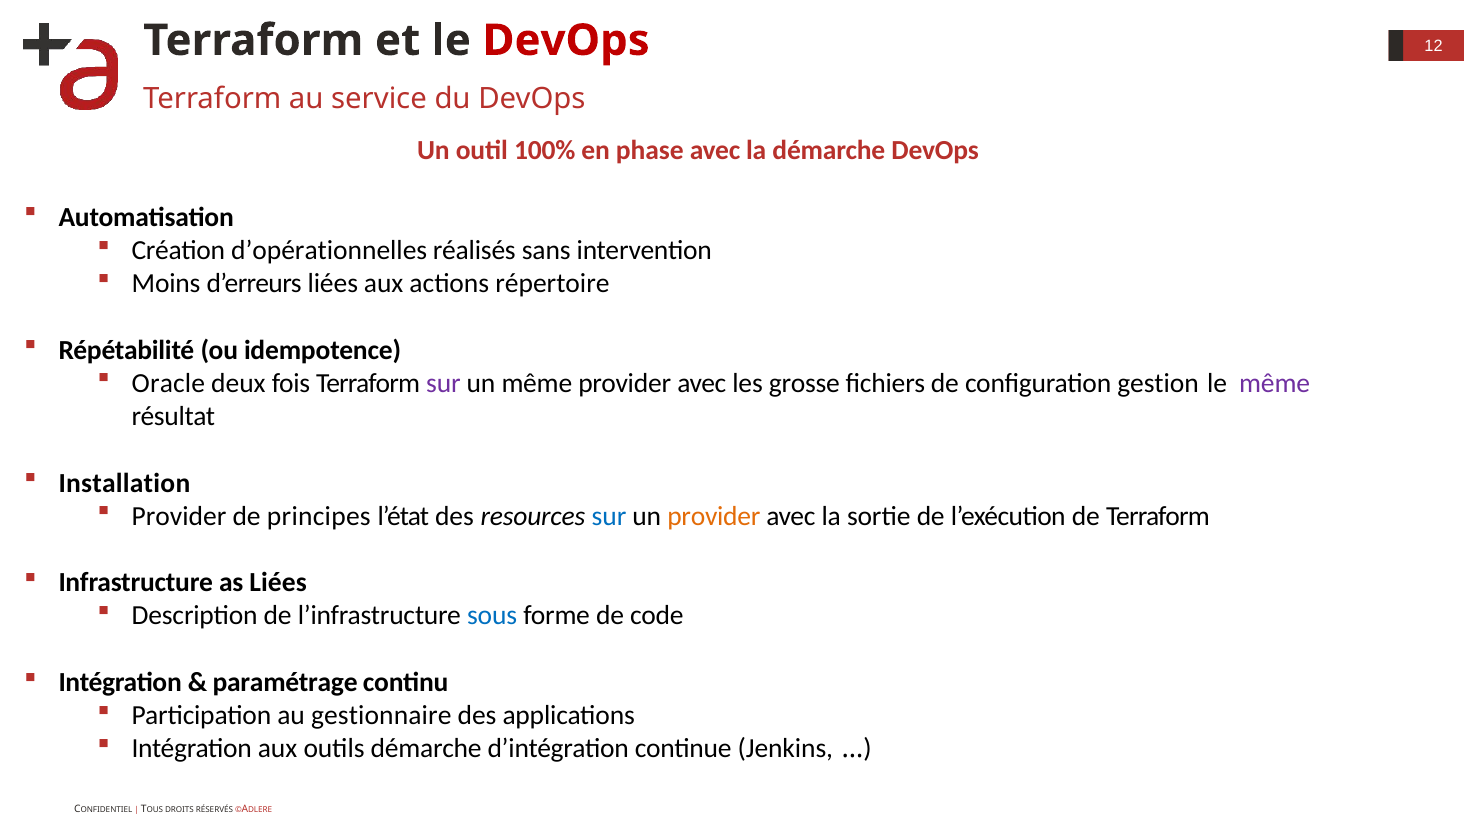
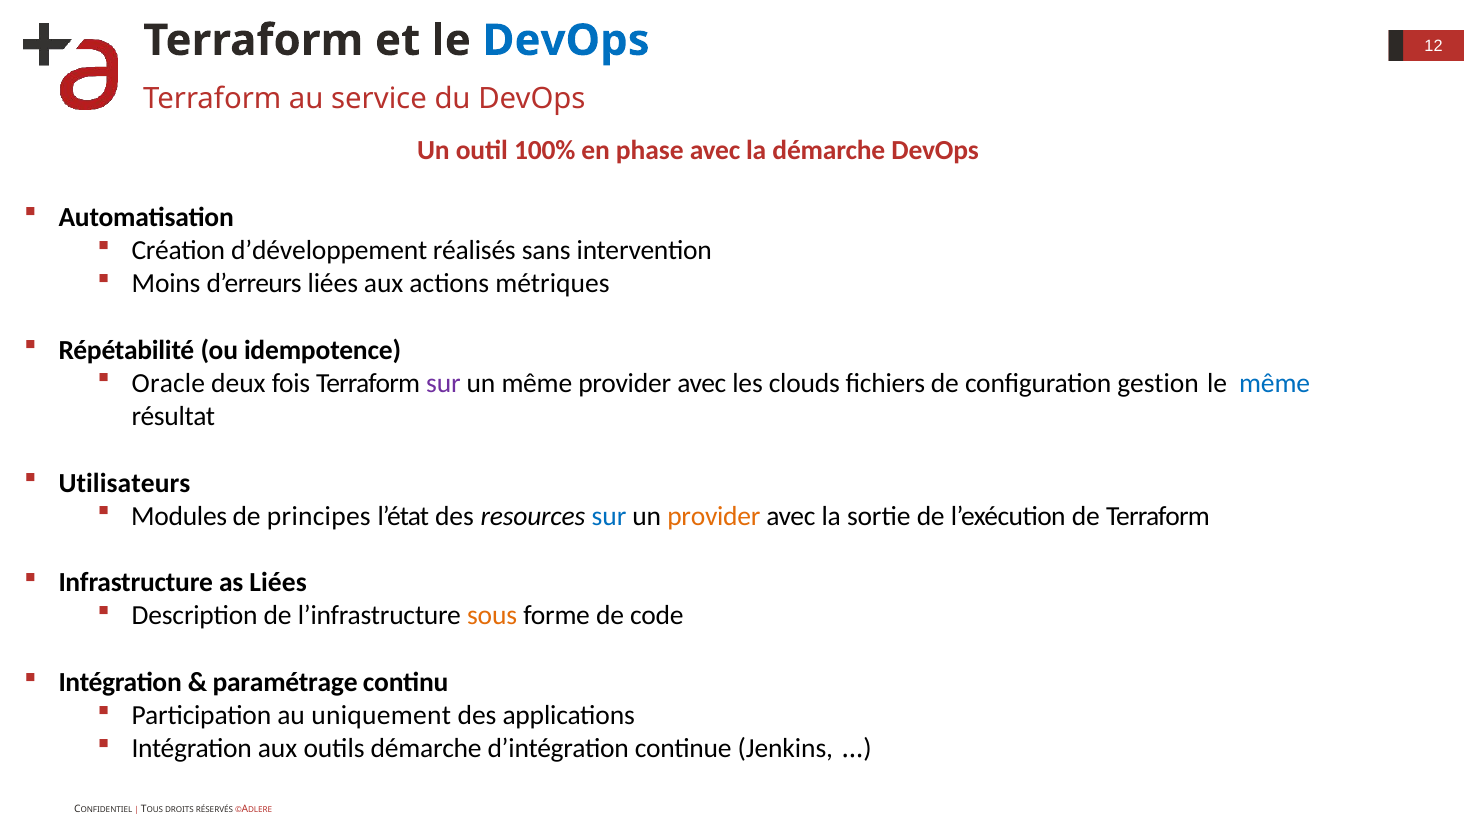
DevOps colour: red -> blue (566, 40)
d’opérationnelles: d’opérationnelles -> d’développement (329, 250)
répertoire: répertoire -> métriques (552, 283)
grosse: grosse -> clouds (804, 383)
même colour: purple -> blue (1275, 383)
Installation: Installation -> Utilisateurs (124, 483)
Provider: Provider -> Modules (179, 516)
sous colour: blue -> orange (492, 615)
gestionnaire: gestionnaire -> uniquement (381, 715)
